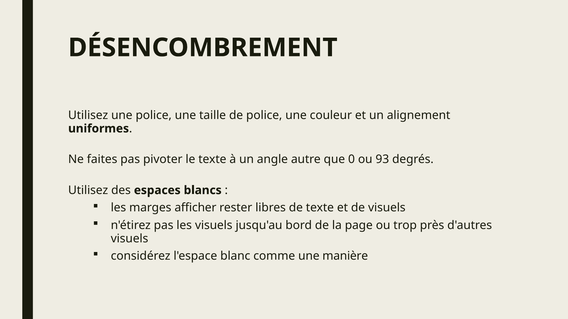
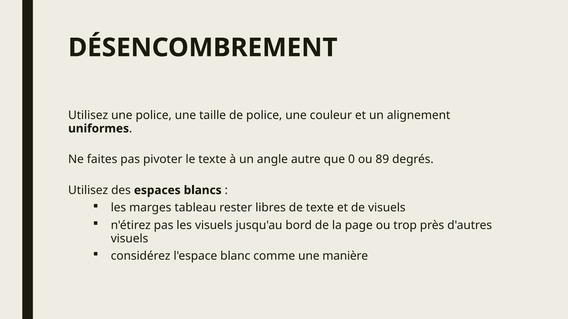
93: 93 -> 89 (382, 160)
afficher: afficher -> tableau (195, 208)
